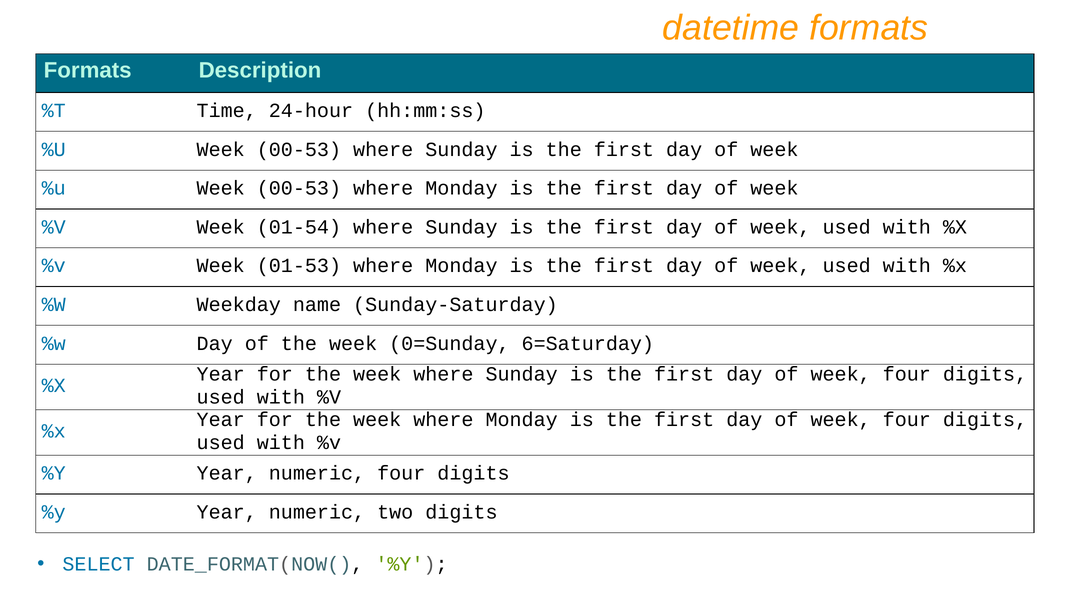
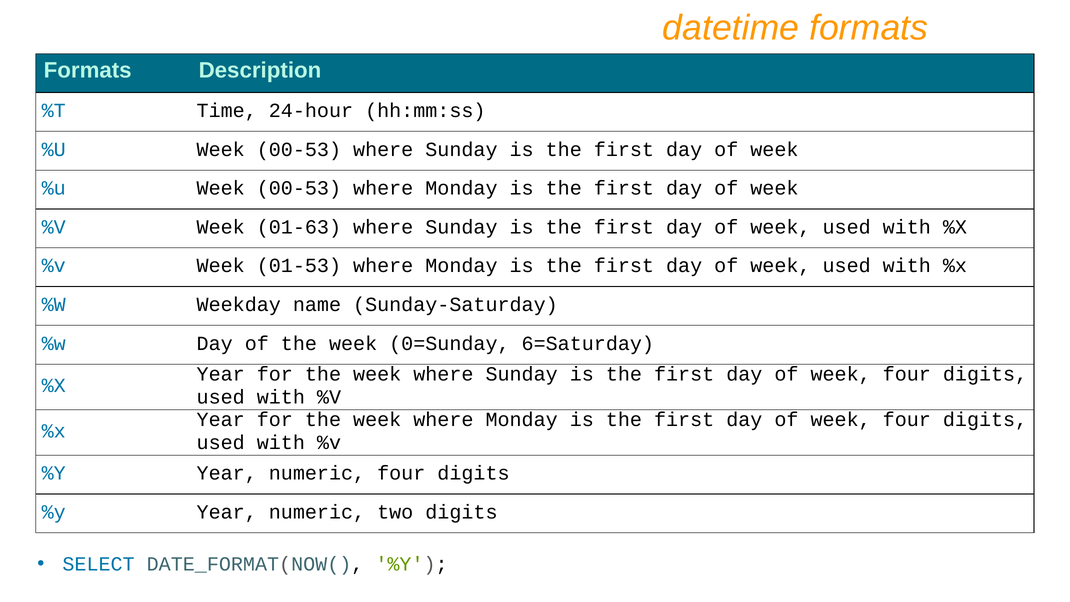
01-54: 01-54 -> 01-63 (299, 227)
